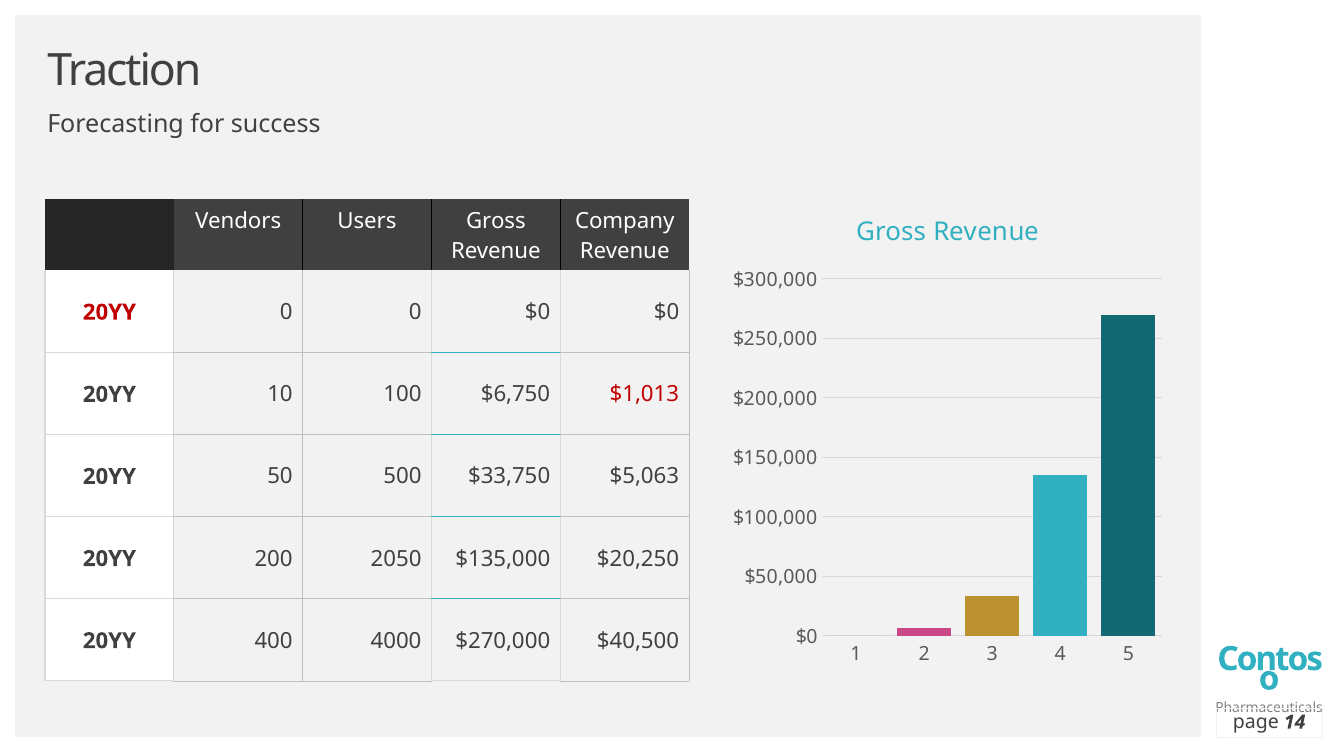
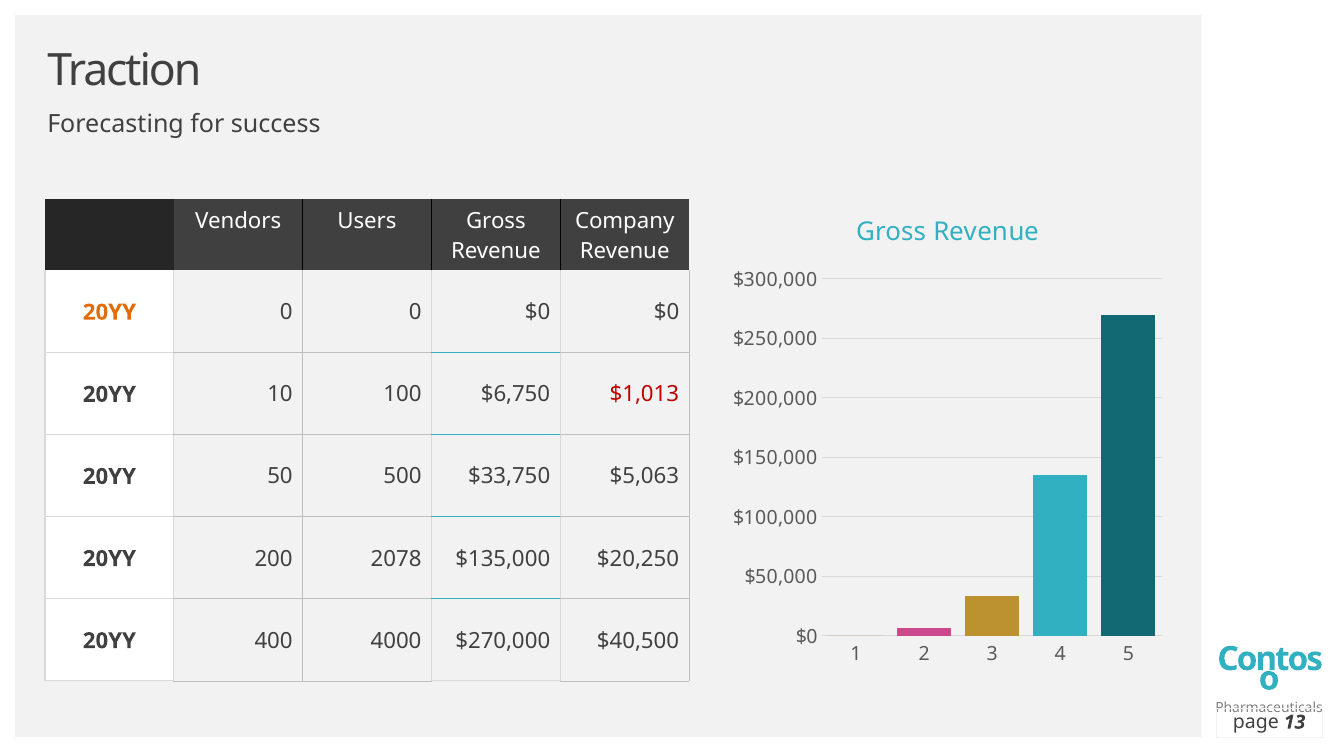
20YY colour: red -> orange (109, 312)
2050: 2050 -> 2078 (396, 559)
14: 14 -> 13 (1295, 722)
